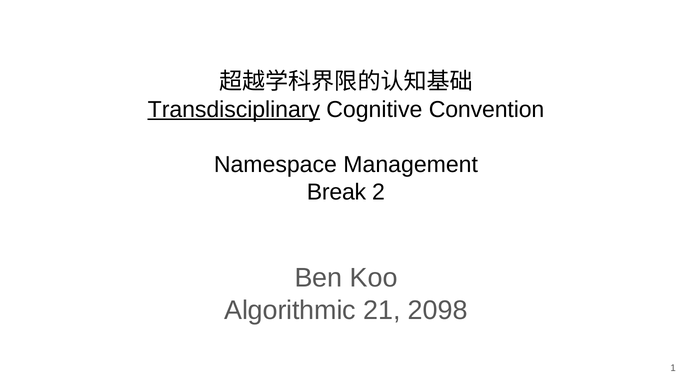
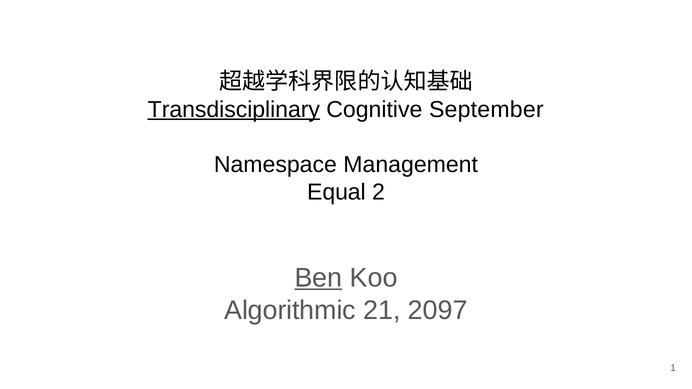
Convention: Convention -> September (486, 109)
Break: Break -> Equal (336, 193)
Ben underline: none -> present (318, 278)
2098: 2098 -> 2097 (438, 310)
